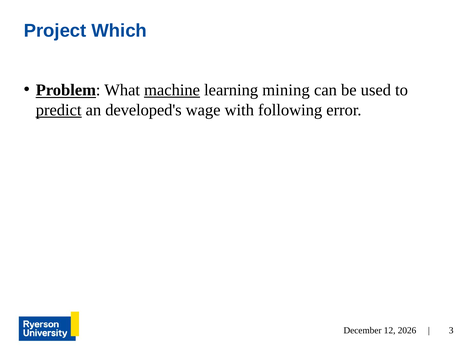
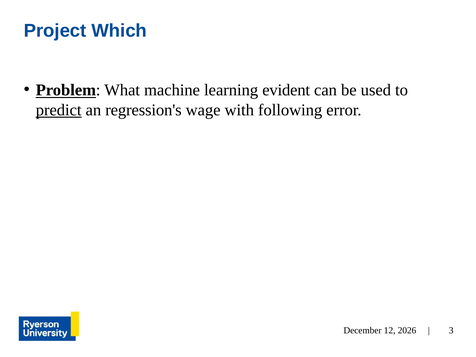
machine underline: present -> none (172, 90)
mining: mining -> evident (286, 90)
developed's: developed's -> regression's (143, 110)
